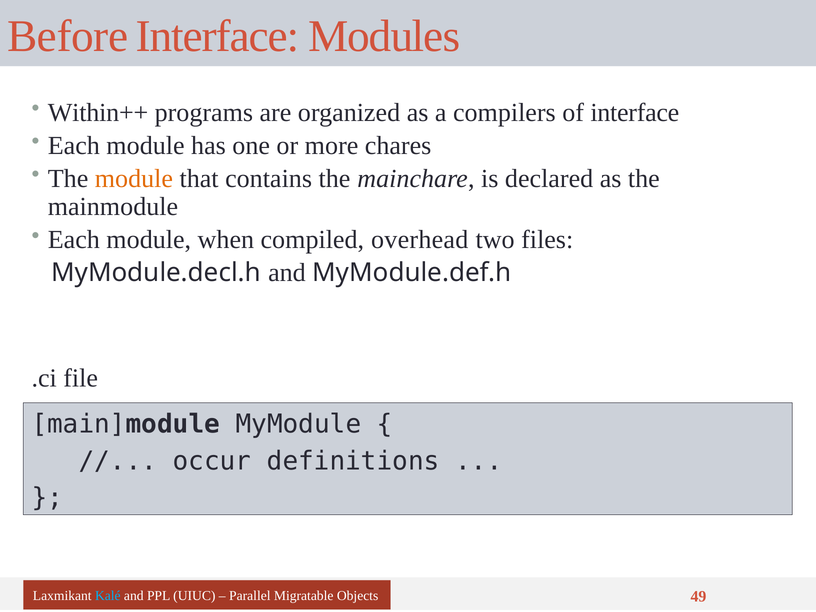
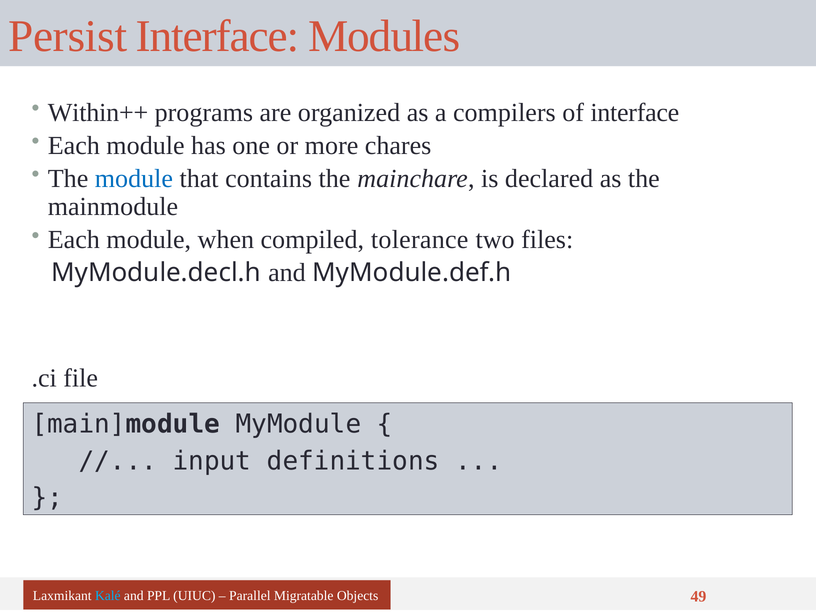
Before: Before -> Persist (68, 36)
module colour: orange -> blue (134, 179)
overhead: overhead -> tolerance (420, 240)
occur: occur -> input (212, 461)
